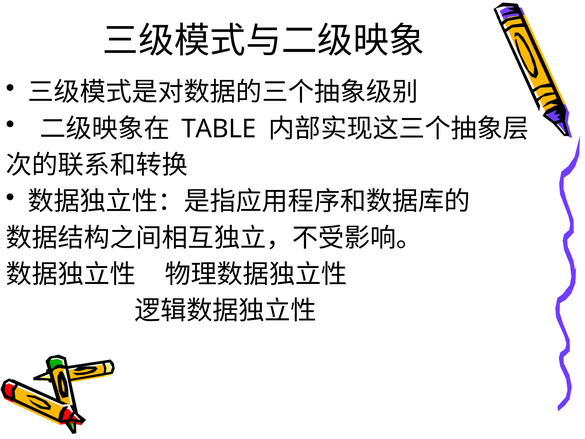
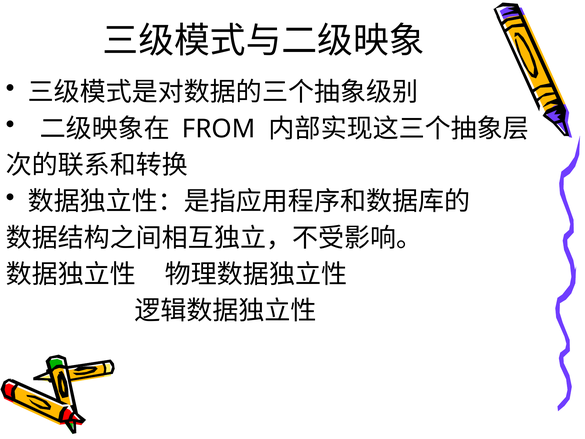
TABLE: TABLE -> FROM (219, 129)
